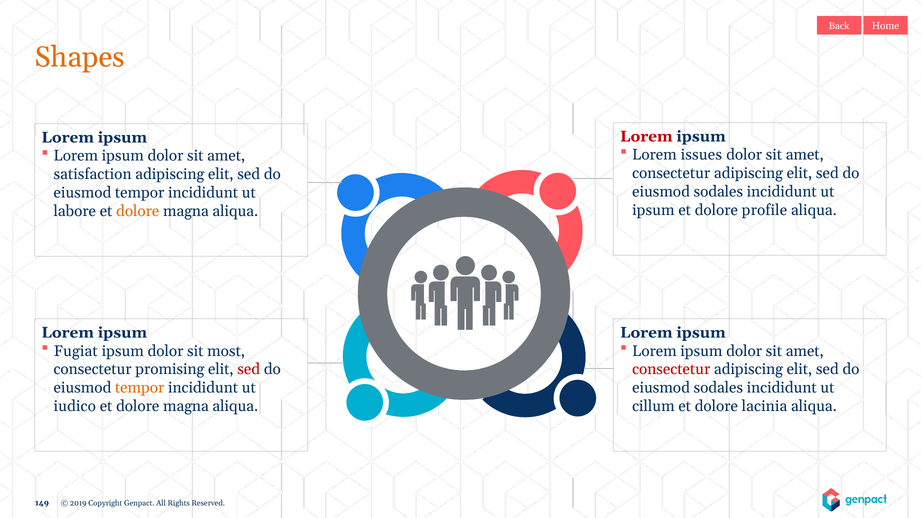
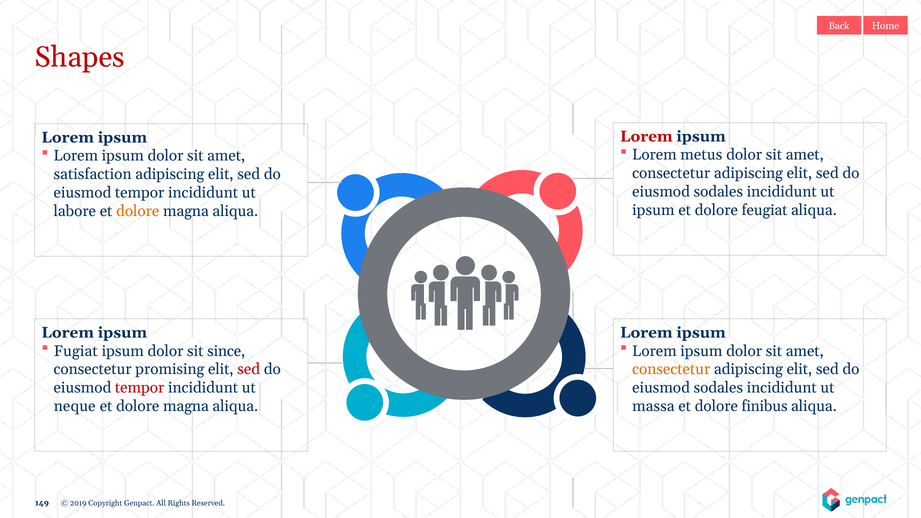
Shapes colour: orange -> red (80, 57)
issues: issues -> metus (701, 155)
profile: profile -> feugiat (765, 210)
most: most -> since (226, 351)
consectetur colour: red -> orange (671, 369)
tempor colour: orange -> red (140, 388)
iudico: iudico -> neque (75, 406)
cillum: cillum -> massa (653, 406)
lacinia: lacinia -> finibus (765, 406)
